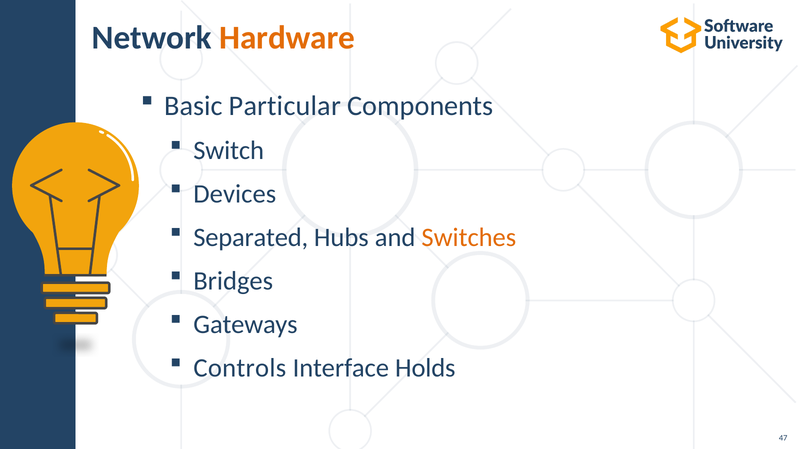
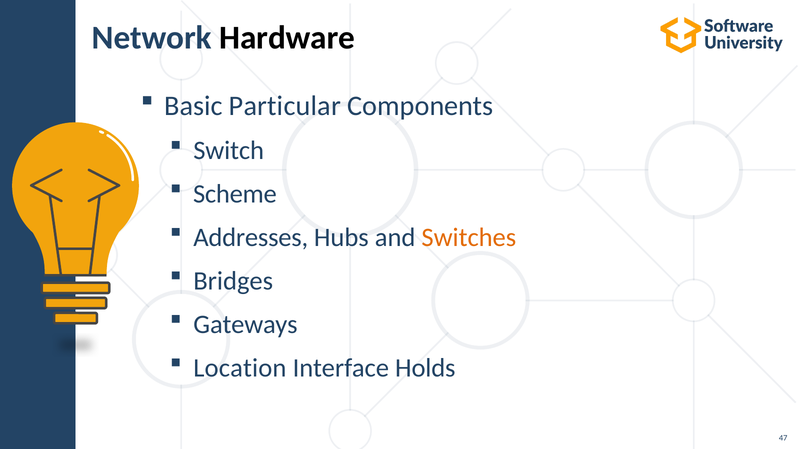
Hardware colour: orange -> black (287, 38)
Devices: Devices -> Scheme (235, 194)
Separated: Separated -> Addresses (251, 237)
Controls: Controls -> Location (240, 368)
